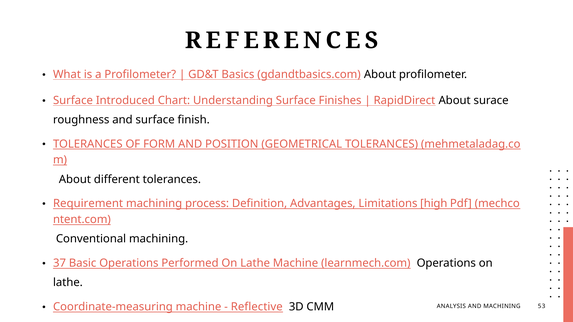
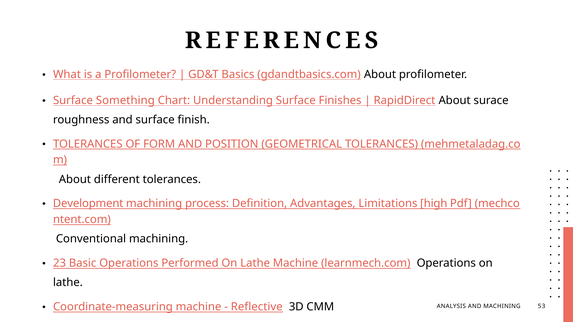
Introduced: Introduced -> Something (125, 100)
Requirement: Requirement -> Development (88, 204)
37: 37 -> 23 (60, 263)
